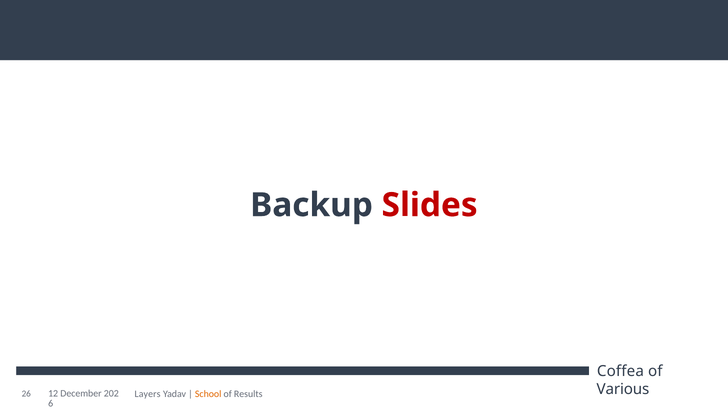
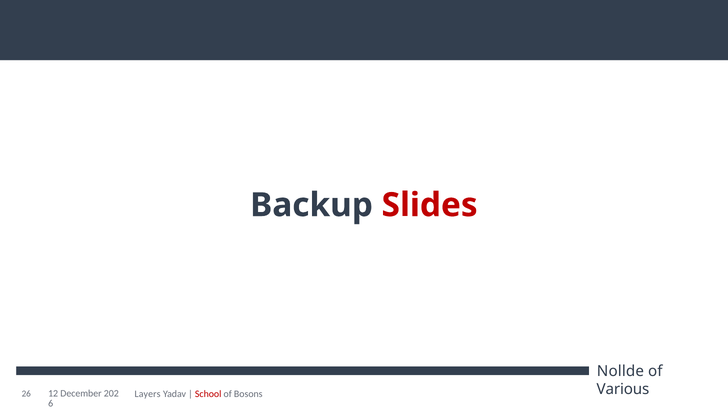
Coffea: Coffea -> Nollde (620, 371)
School colour: orange -> red (208, 393)
Results: Results -> Bosons (248, 393)
